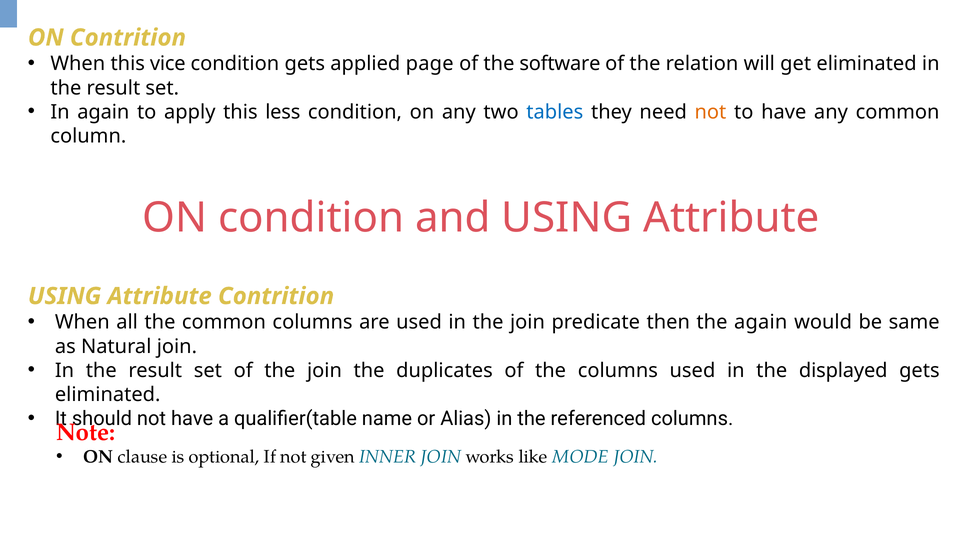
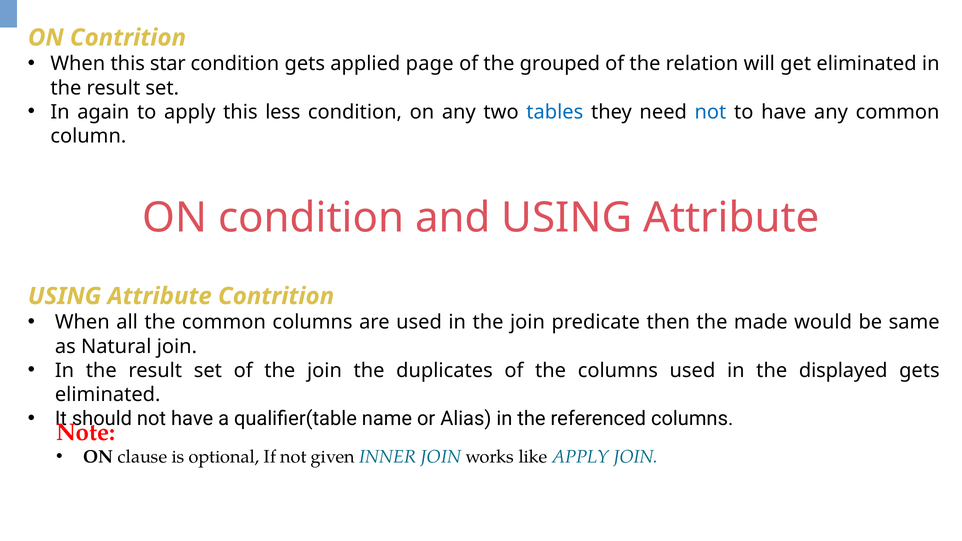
vice: vice -> star (168, 64)
software: software -> grouped (560, 64)
not colour: orange -> blue (710, 112)
the again: again -> made (761, 322)
like MODE: MODE -> APPLY (581, 457)
